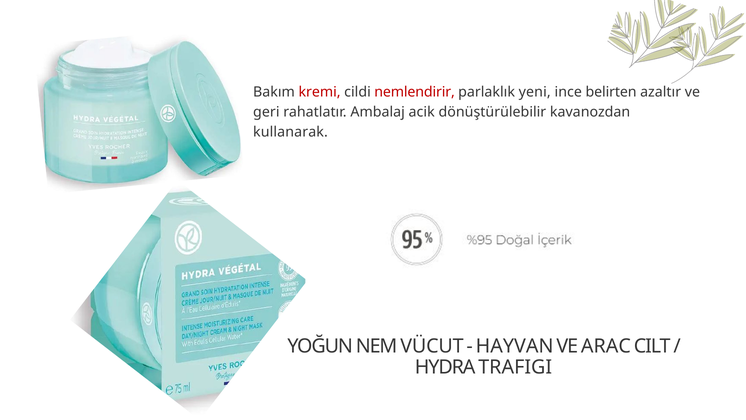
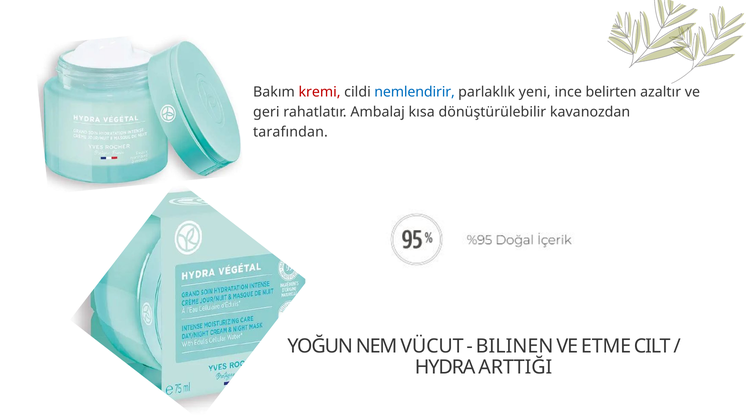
nemlendirir colour: red -> blue (415, 92)
acik: acik -> kısa (422, 112)
kullanarak: kullanarak -> tarafından (290, 132)
HAYVAN: HAYVAN -> BILINEN (515, 346)
ARAC: ARAC -> ETME (606, 346)
TRAFIGI: TRAFIGI -> ARTTIĞI (515, 367)
